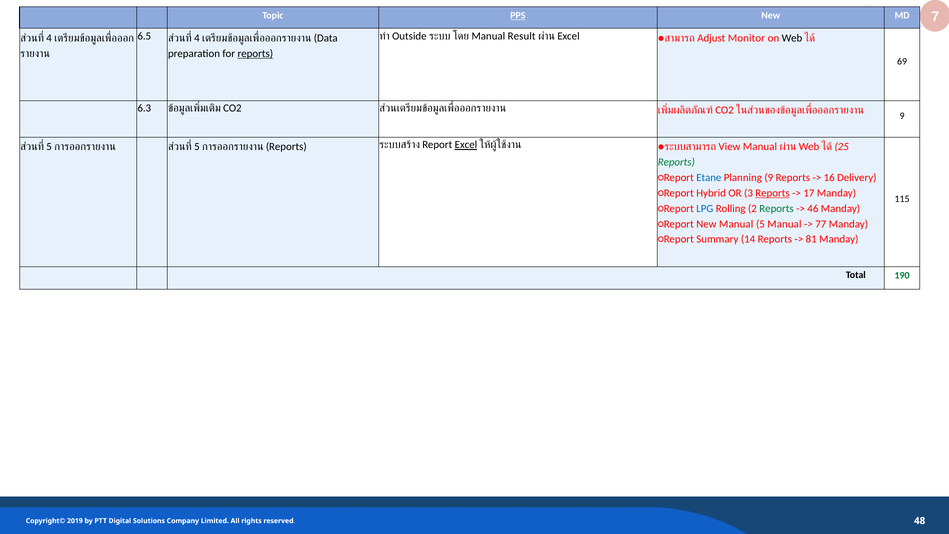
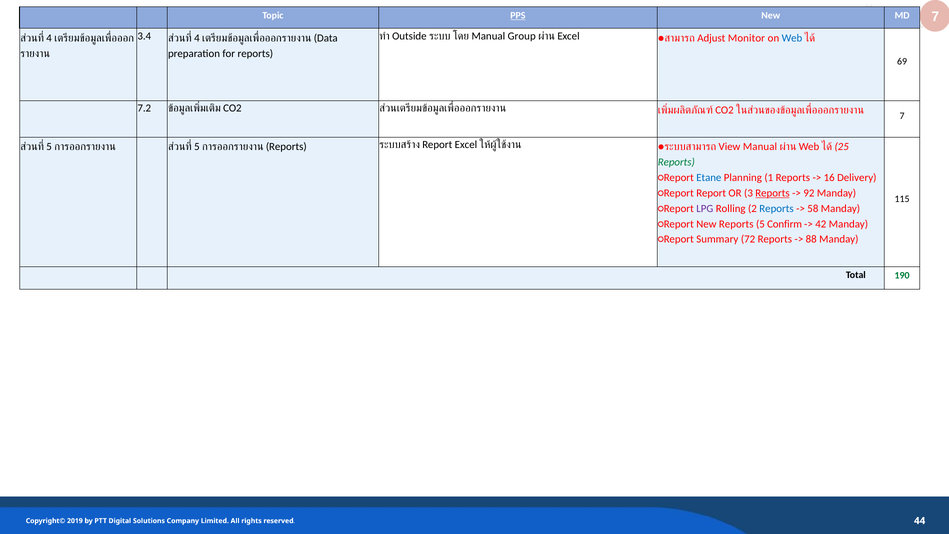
6.5: 6.5 -> 3.4 (144, 36)
Result: Result -> Group (522, 36)
Web colour: black -> blue (792, 38)
reports underline: present -> none (255, 53)
6.3: 6.3 -> 7.2 (144, 108)
9: 9 -> 7 (902, 116)
Excel underline: present -> none (466, 145)
Planning 9: 9 -> 1 (769, 178)
Hybrid: Hybrid -> Report (711, 193)
17: 17 -> 92 (809, 193)
LPG colour: blue -> purple (705, 208)
Reports colour: green -> blue (777, 208)
46: 46 -> 58 (813, 208)
New Manual: Manual -> Reports (736, 224)
5 Manual: Manual -> Confirm (785, 224)
77: 77 -> 42 (821, 224)
14: 14 -> 72 (748, 239)
81: 81 -> 88 (811, 239)
48: 48 -> 44 (920, 521)
